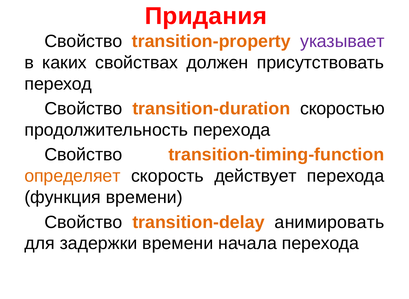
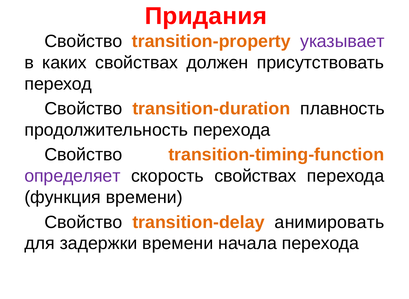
скоростью: скоростью -> плавность (342, 109)
определяет colour: orange -> purple (72, 176)
скорость действует: действует -> свойствах (255, 176)
